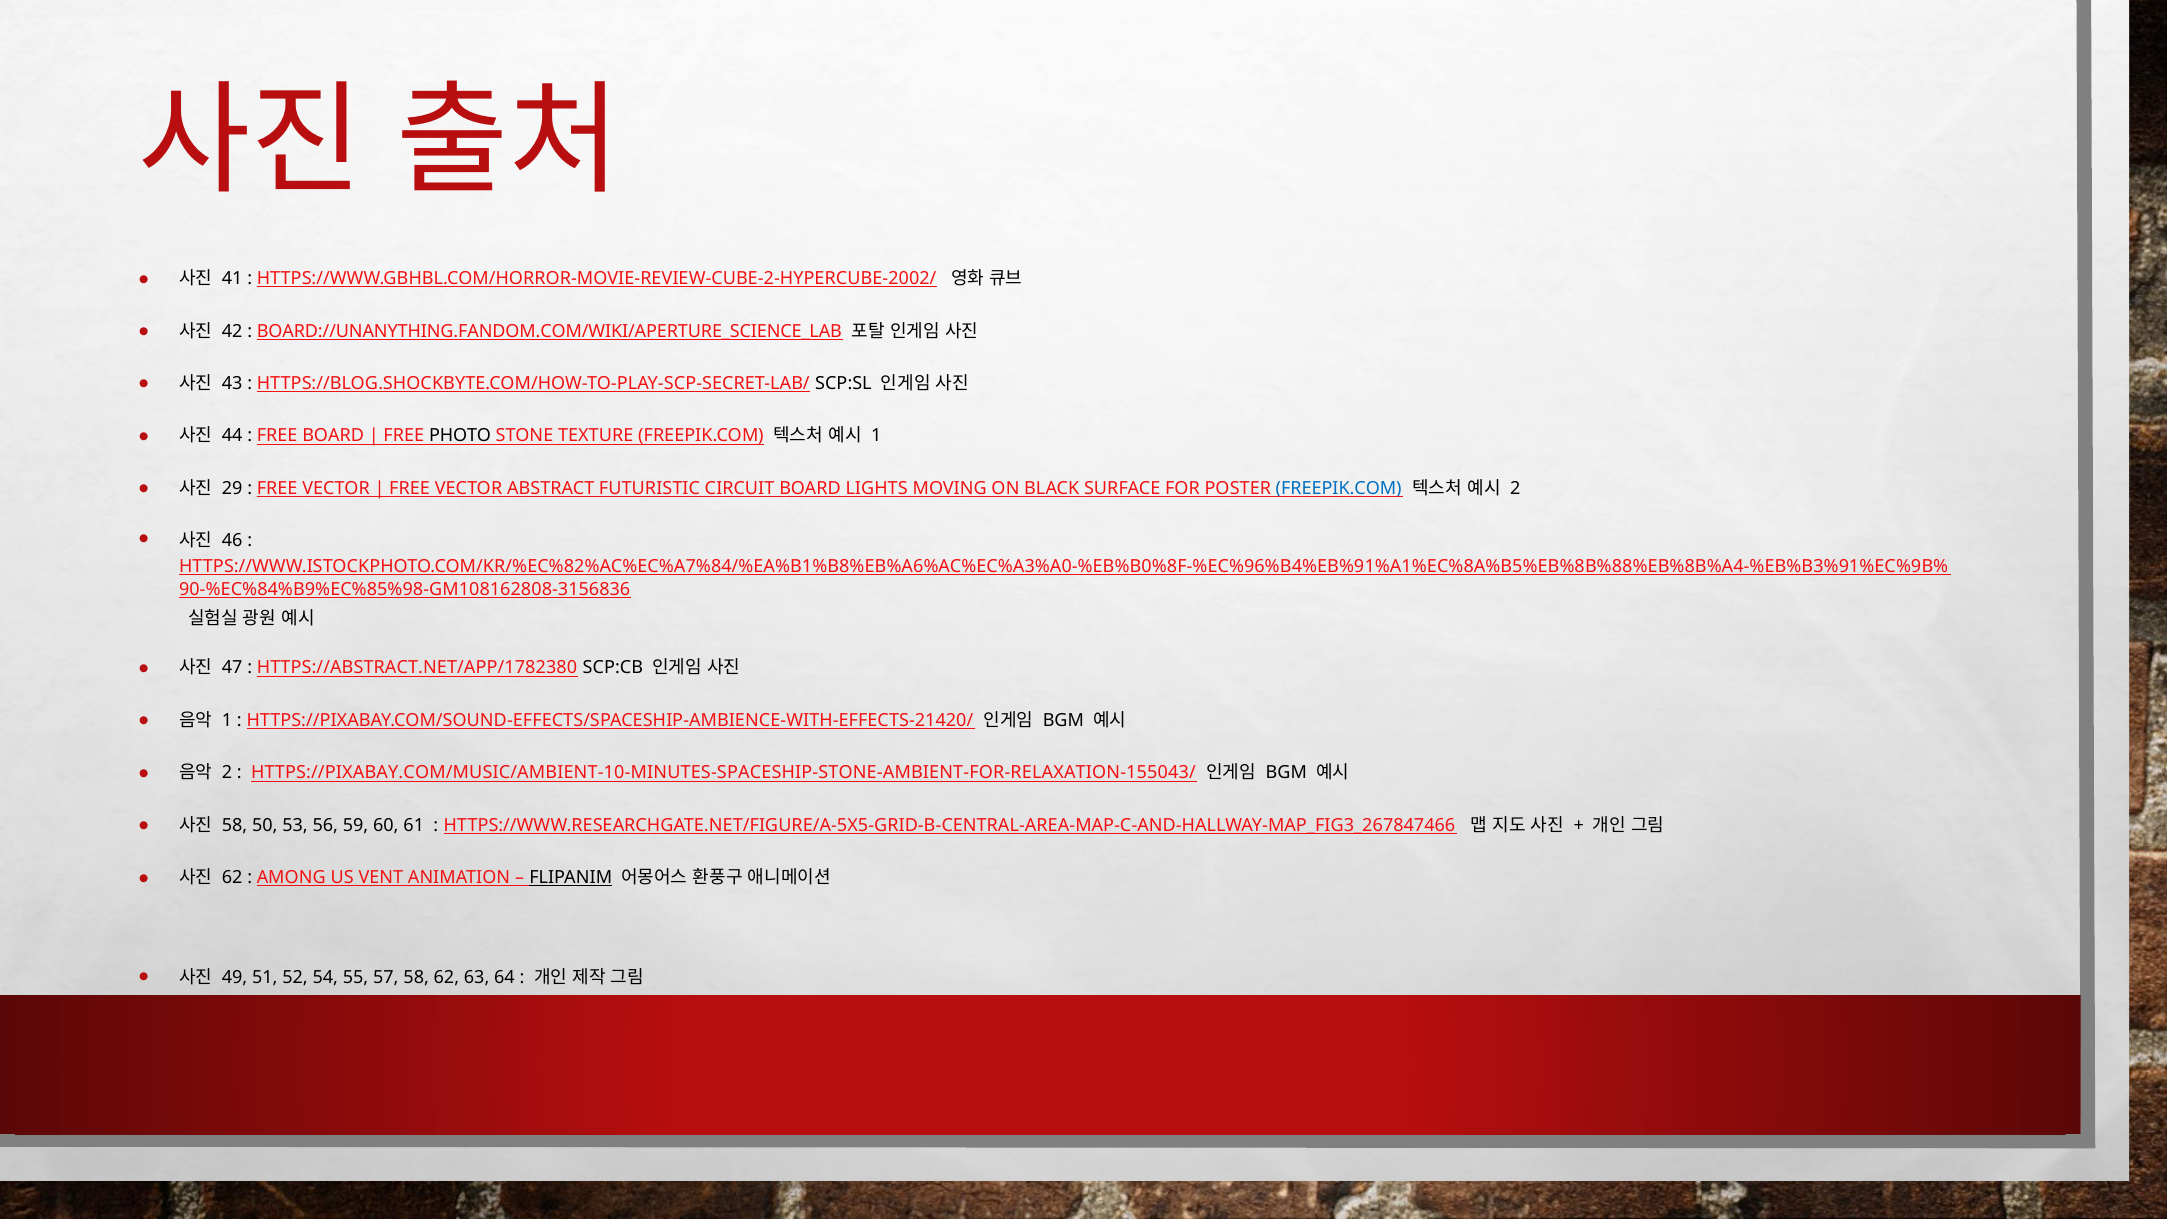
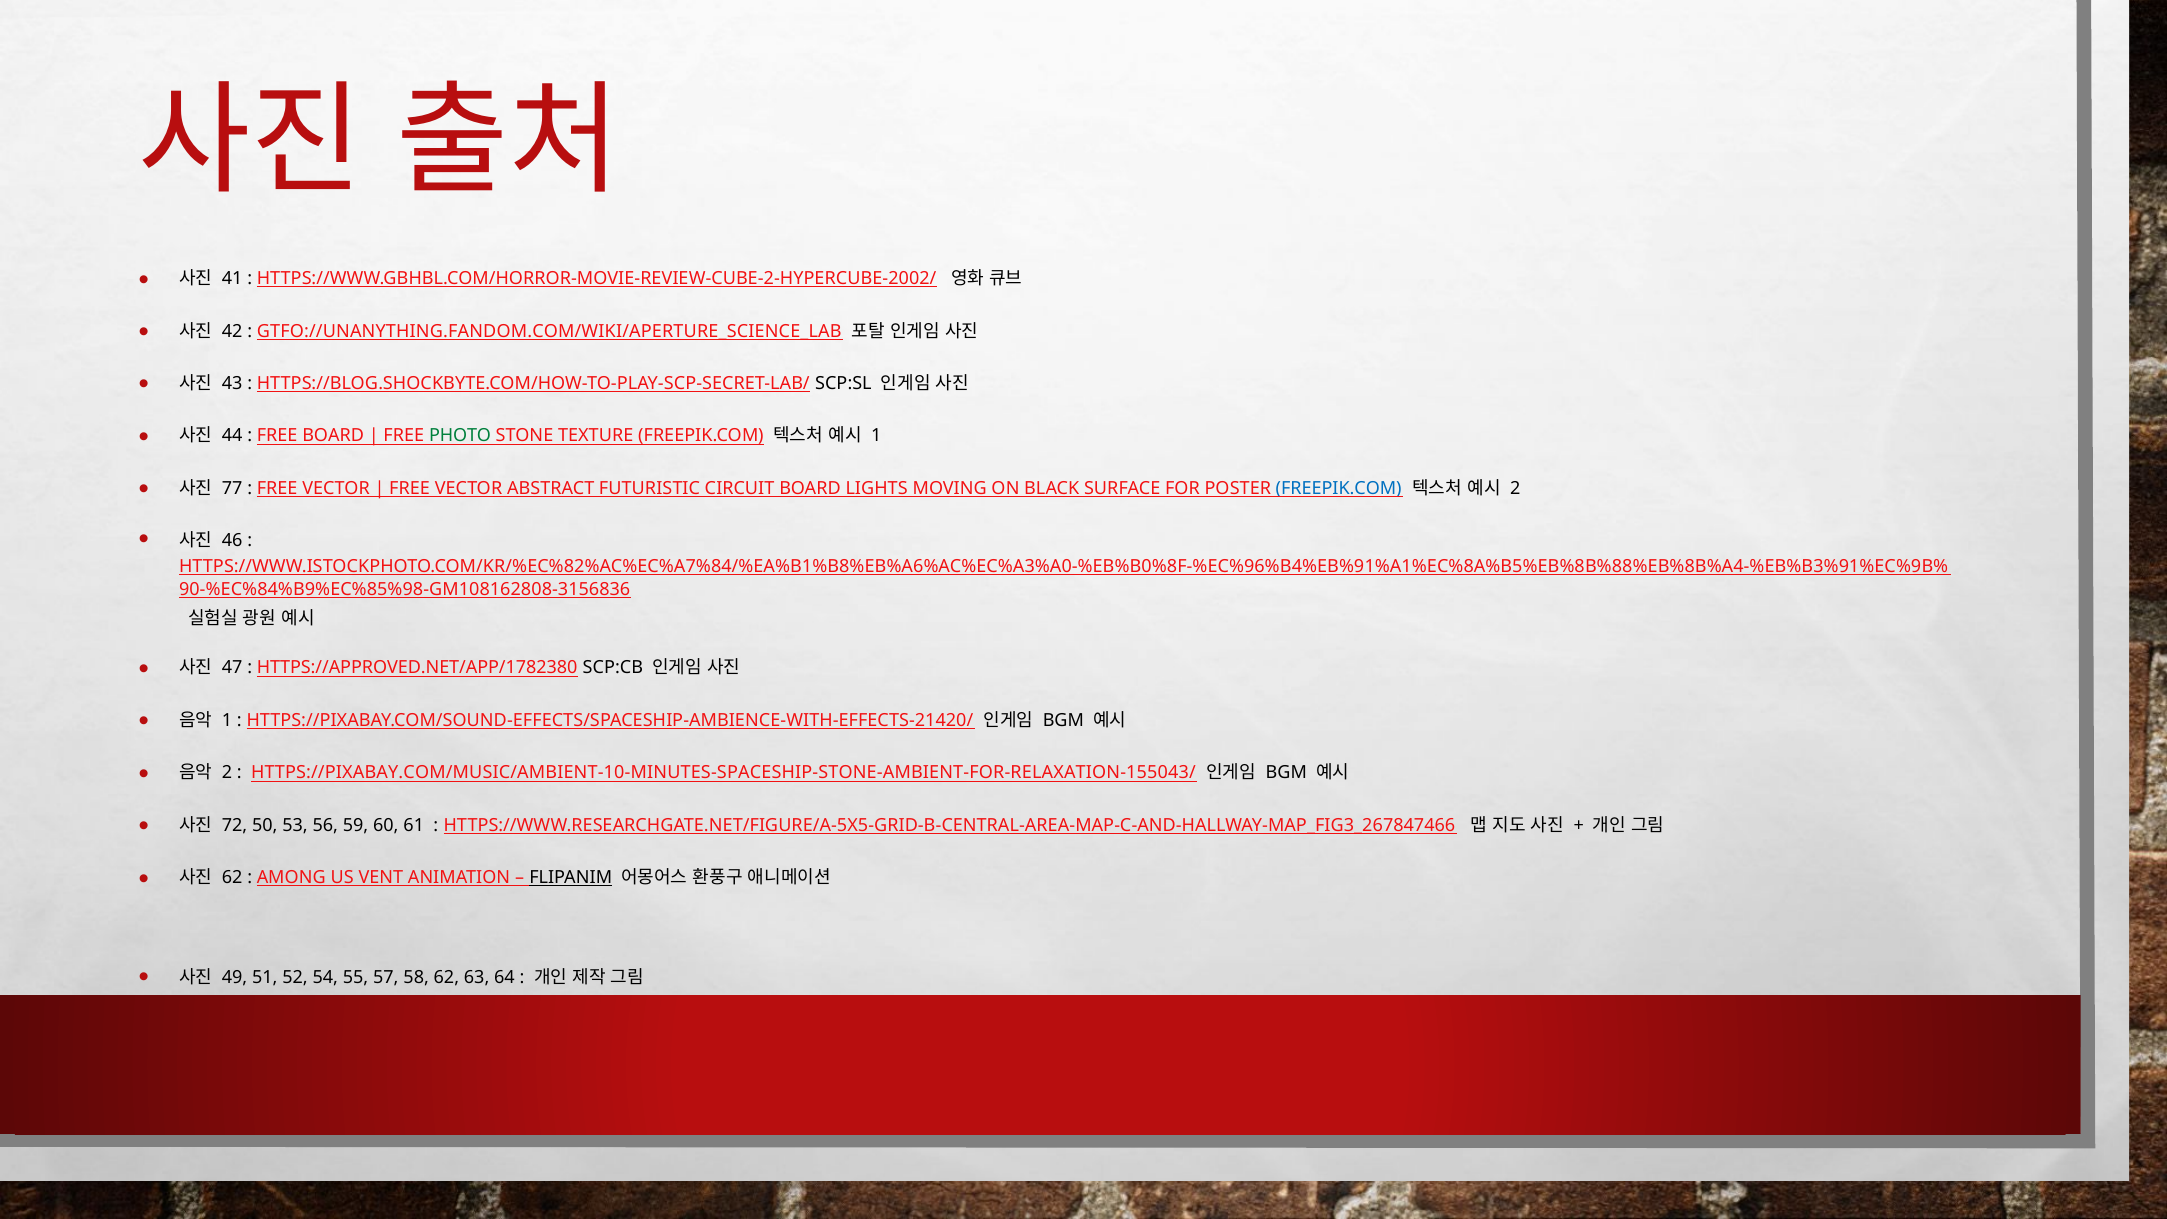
BOARD://UNANYTHING.FANDOM.COM/WIKI/APERTURE_SCIENCE_LAB: BOARD://UNANYTHING.FANDOM.COM/WIKI/APERTURE_SCIENCE_LAB -> GTFO://UNANYTHING.FANDOM.COM/WIKI/APERTURE_SCIENCE_LAB (549, 331)
PHOTO colour: black -> green (460, 436)
29: 29 -> 77 (232, 488)
HTTPS://ABSTRACT.NET/APP/1782380: HTTPS://ABSTRACT.NET/APP/1782380 -> HTTPS://APPROVED.NET/APP/1782380 (417, 668)
58: 58 -> 72 (235, 825)
